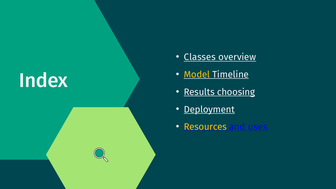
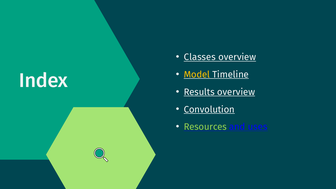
Results choosing: choosing -> overview (236, 92)
Deployment: Deployment -> Convolution (209, 109)
Resources colour: yellow -> light green (205, 127)
